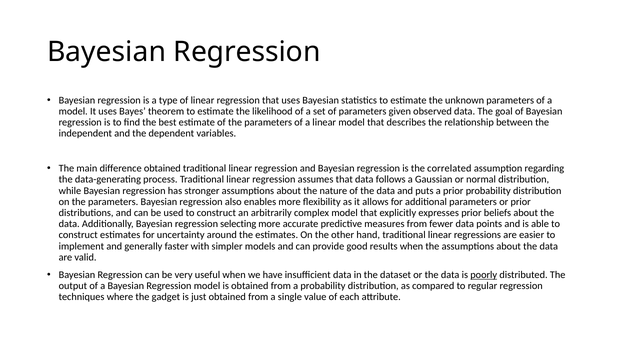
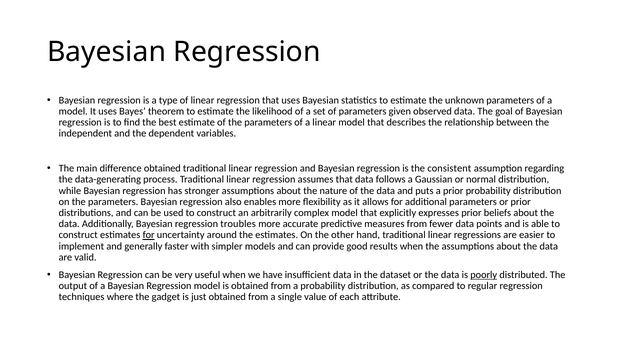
correlated: correlated -> consistent (449, 169)
selecting: selecting -> troubles (238, 224)
for underline: none -> present (149, 235)
